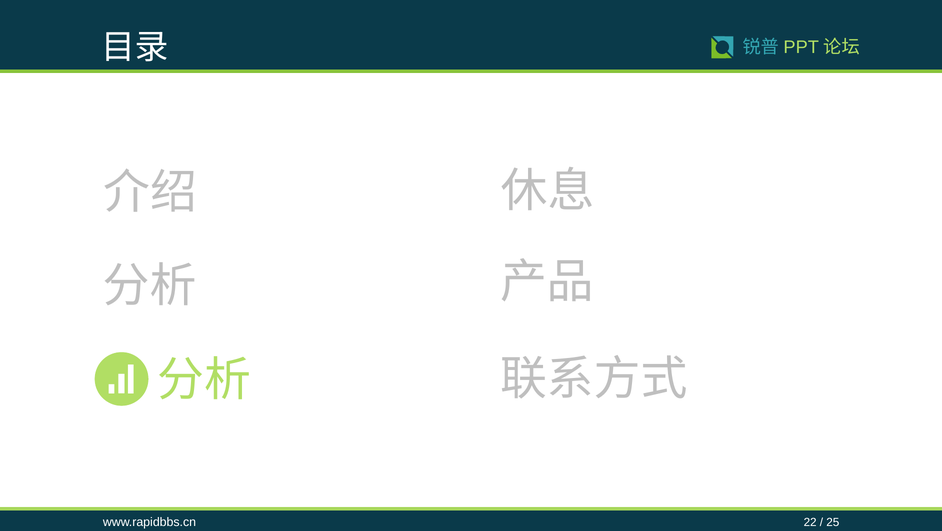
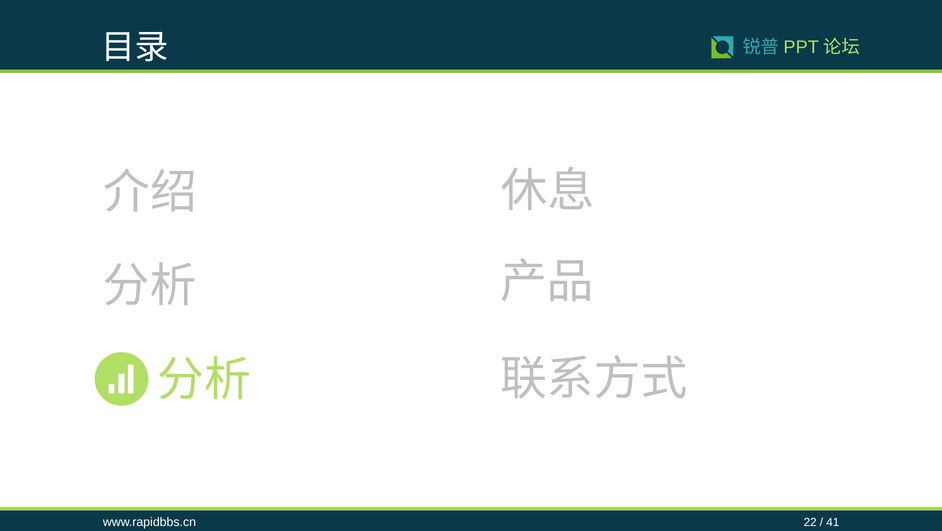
25: 25 -> 41 (833, 523)
